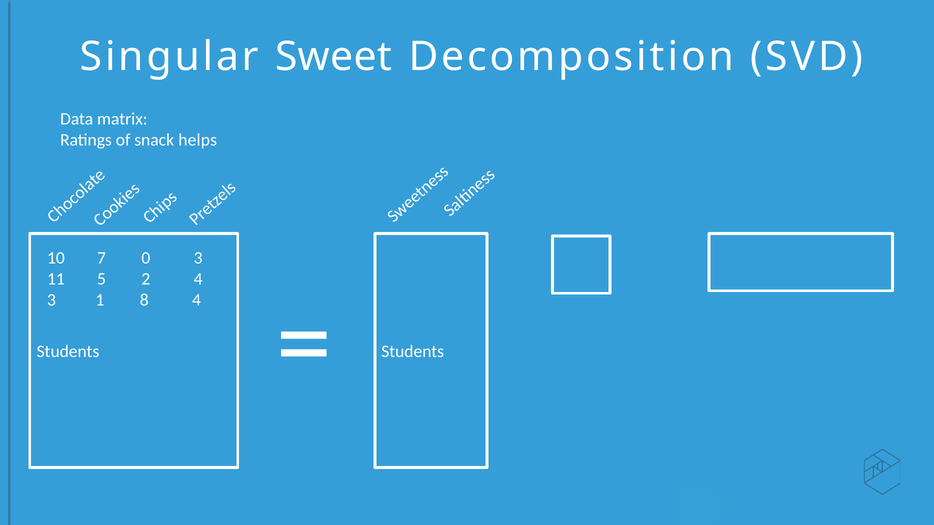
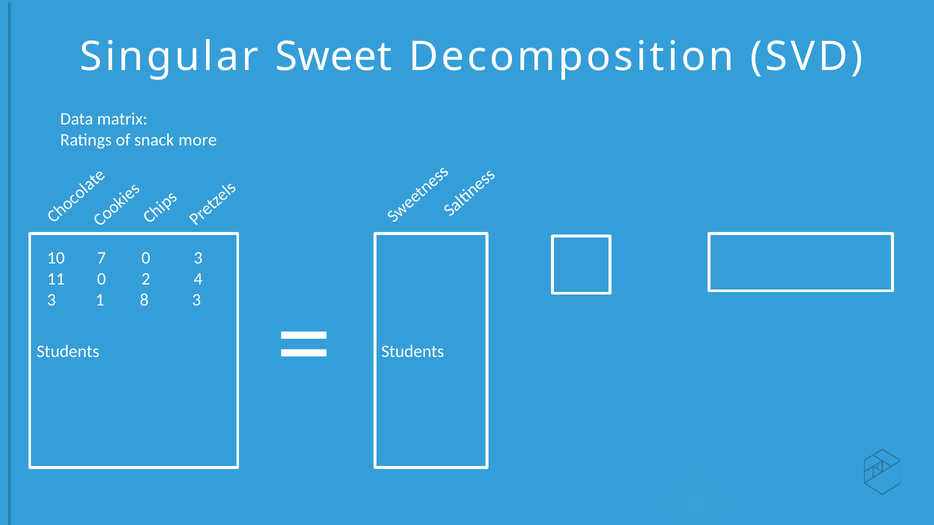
helps: helps -> more (198, 140)
5: 5 -> 0 (101, 279)
8 4: 4 -> 3 (196, 300)
